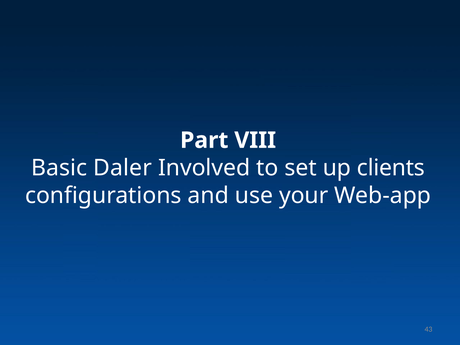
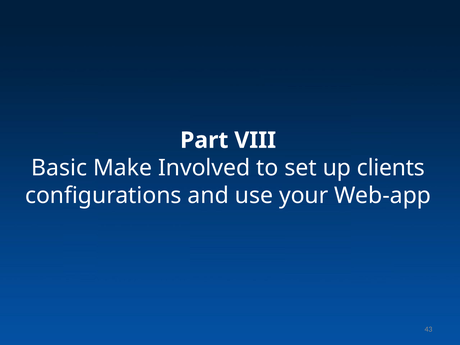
Daler: Daler -> Make (123, 168)
